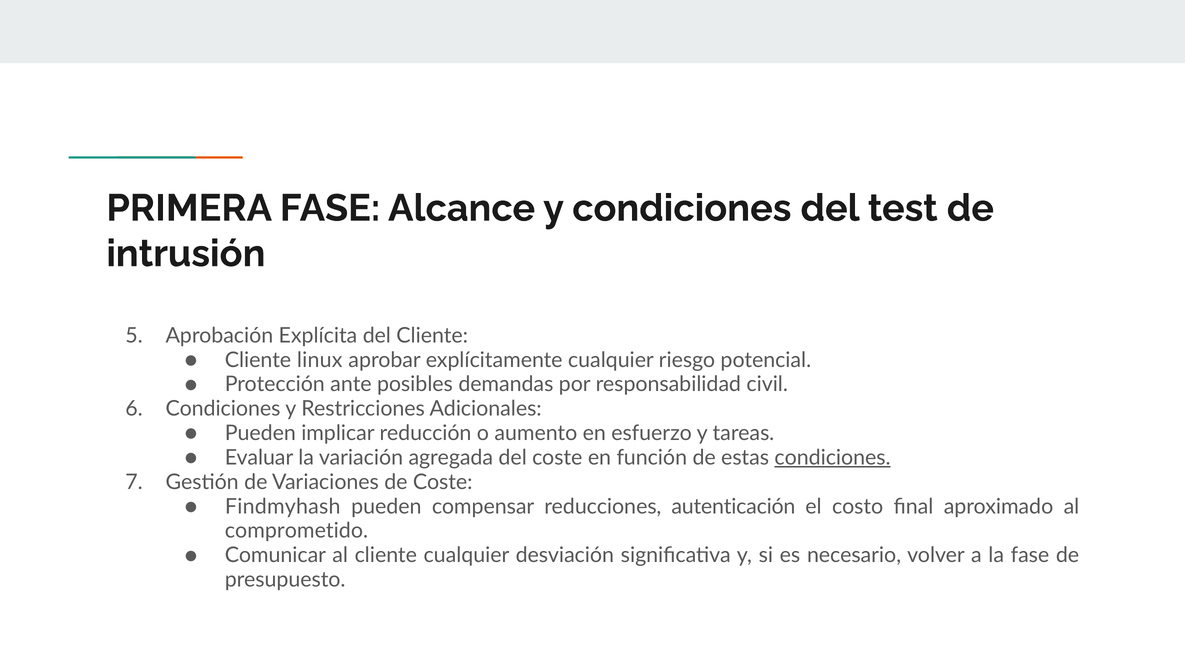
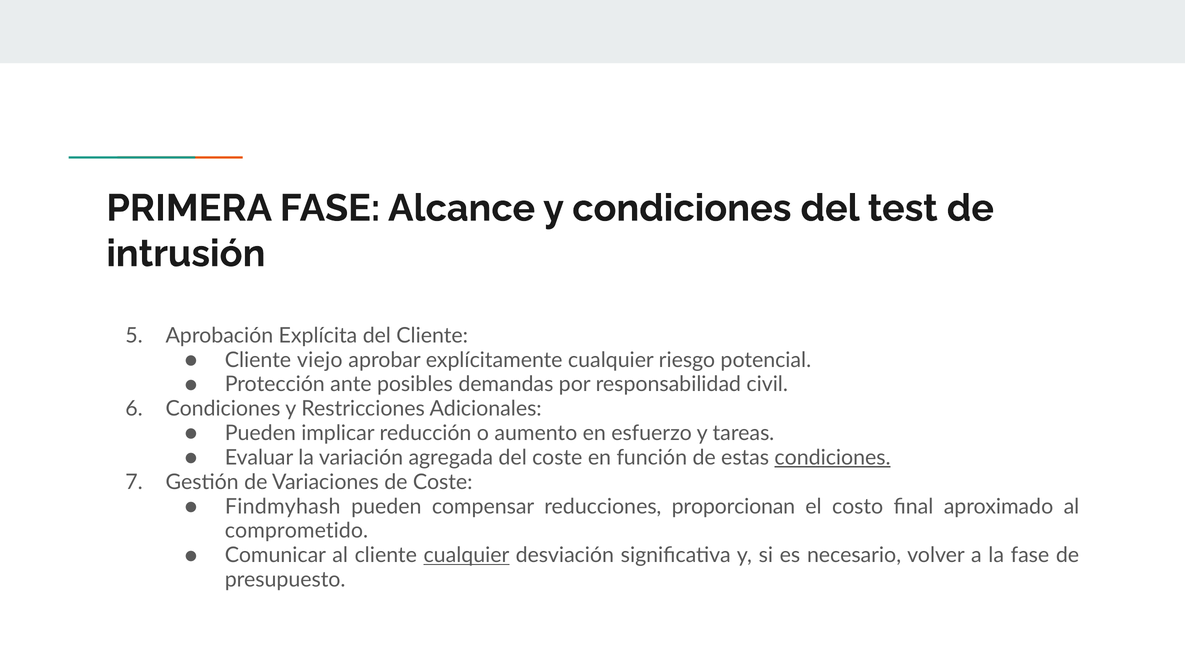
linux: linux -> viejo (320, 360)
autenticación: autenticación -> proporcionan (733, 506)
cualquier underline: none -> present (466, 555)
